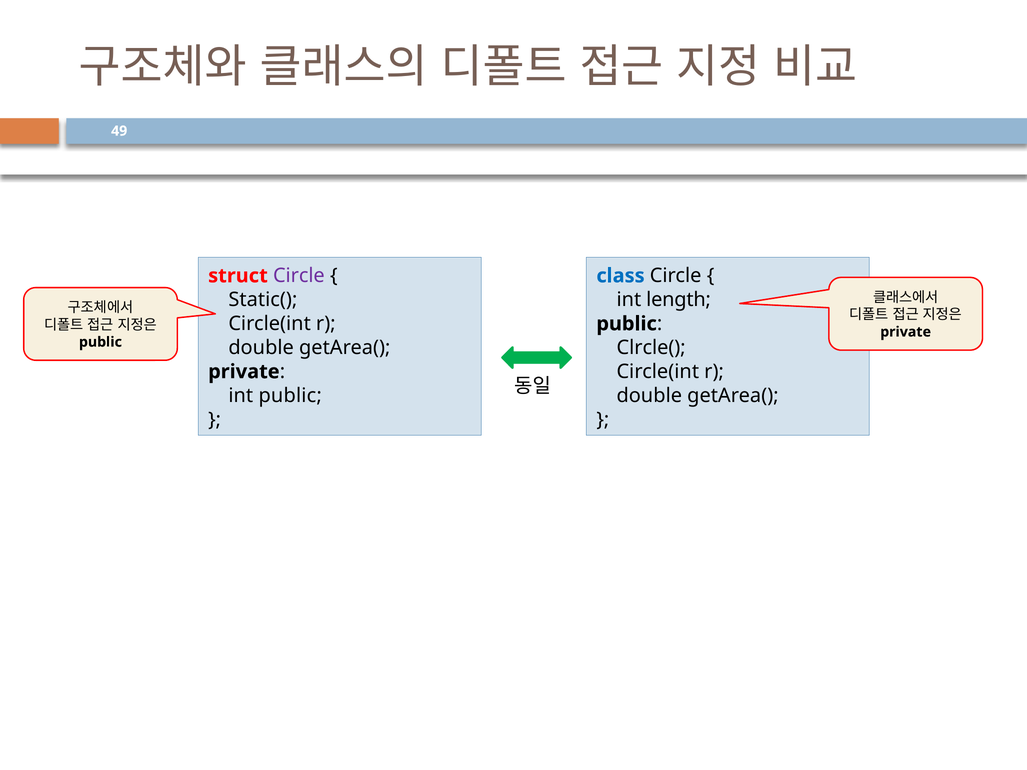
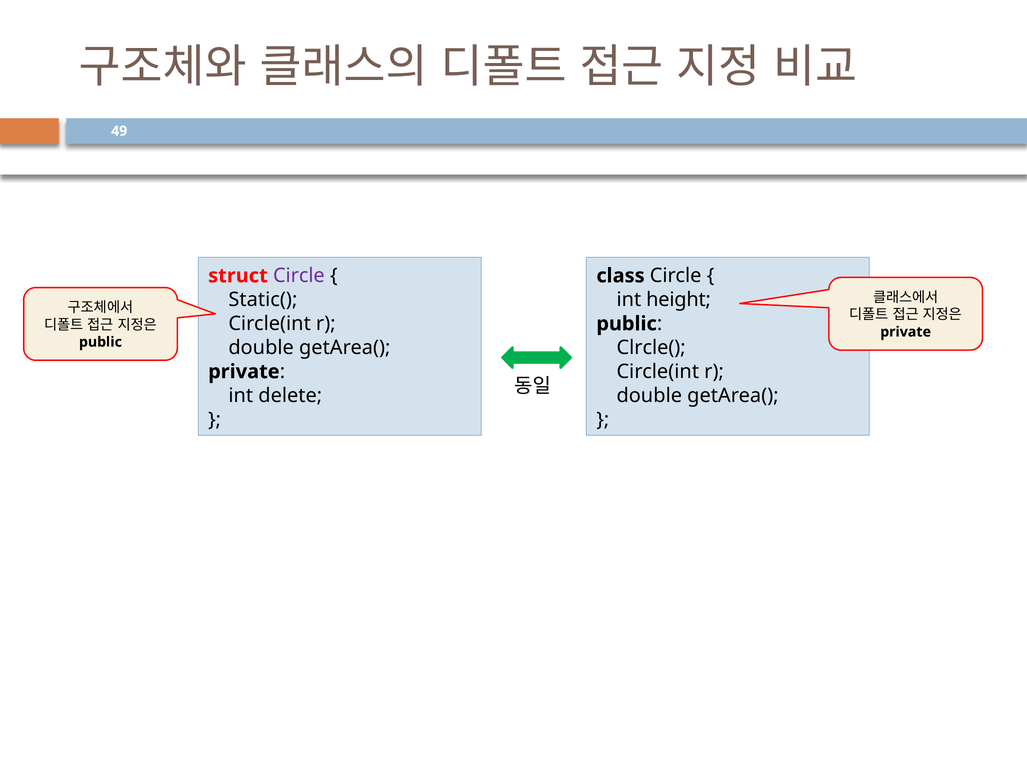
class colour: blue -> black (621, 276)
length: length -> height (679, 300)
int public: public -> delete (290, 396)
